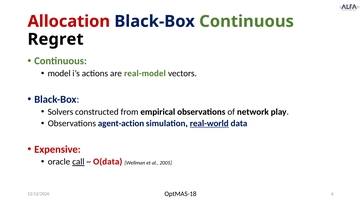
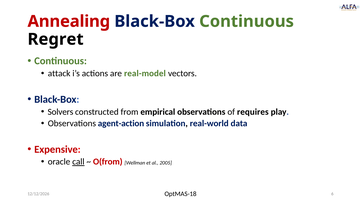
Allocation: Allocation -> Annealing (69, 21)
model: model -> attack (59, 73)
network: network -> requires (253, 112)
real-world underline: present -> none (209, 123)
O(data: O(data -> O(from (108, 162)
